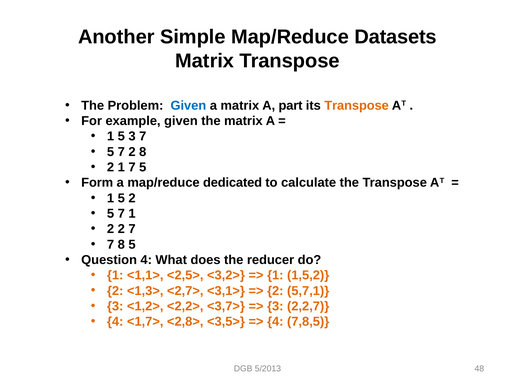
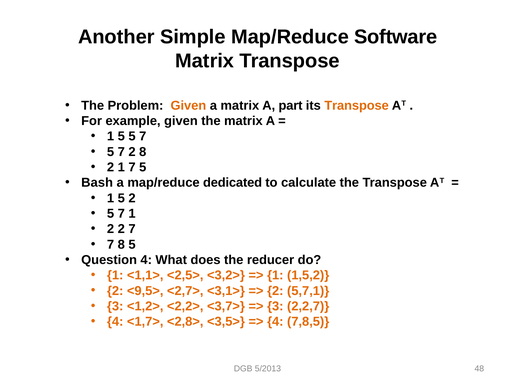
Datasets: Datasets -> Software (396, 37)
Given colour: blue -> orange (188, 106)
5 3: 3 -> 5 (132, 136)
Form: Form -> Bash (97, 183)
<1,3>: <1,3> -> <9,5> (145, 291)
